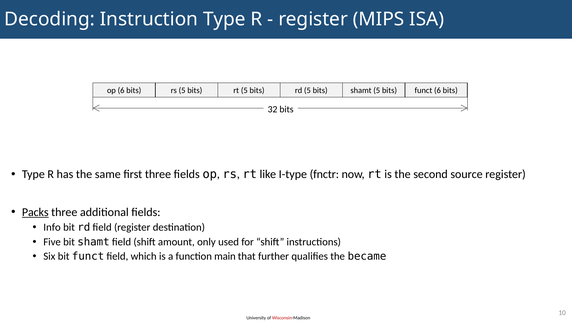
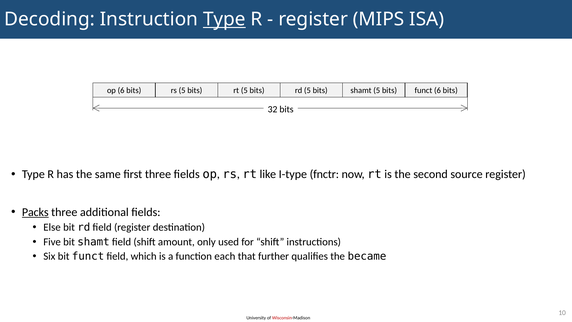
Type underline: none -> present (224, 19)
Info: Info -> Else (52, 227)
main: main -> each (225, 256)
